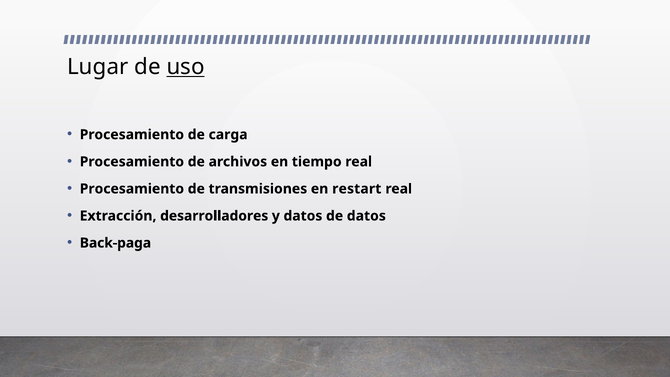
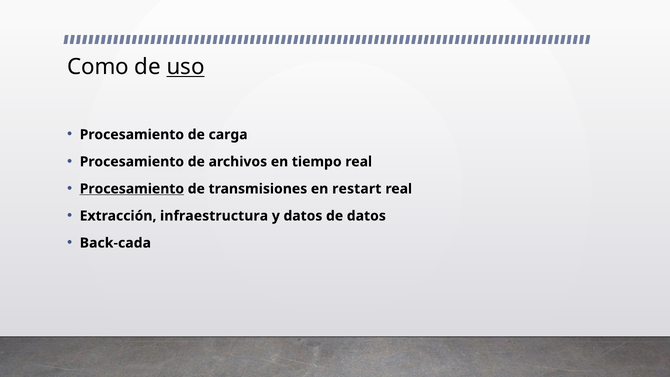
Lugar: Lugar -> Como (98, 67)
Procesamiento underline: none -> present (132, 189)
desarrolladores: desarrolladores -> infraestructura (214, 216)
Back-paga: Back-paga -> Back-cada (115, 243)
